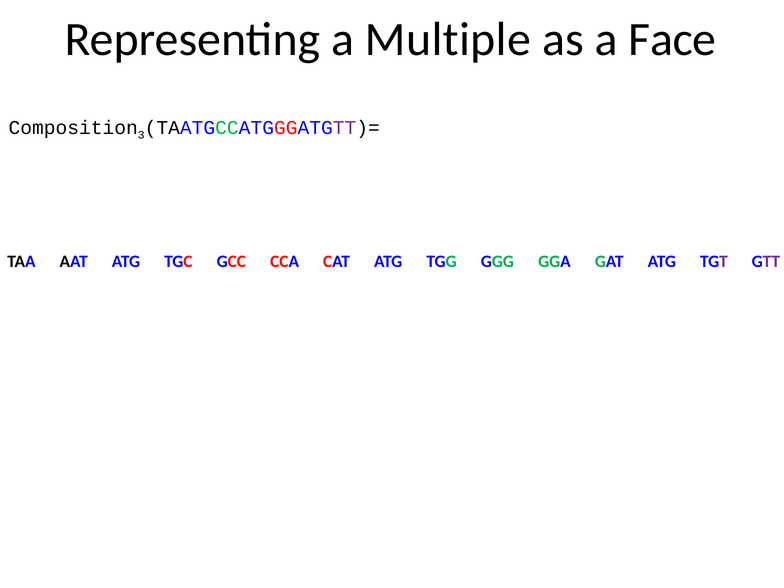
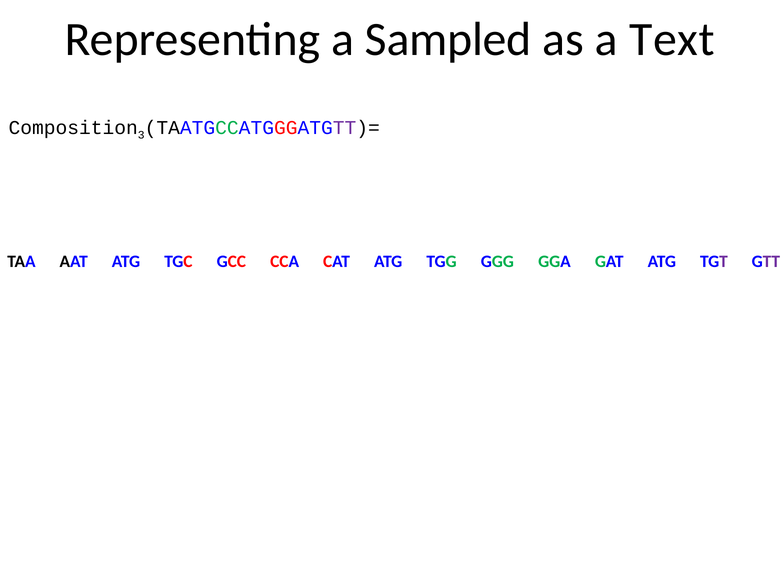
Multiple: Multiple -> Sampled (448, 39)
Face: Face -> Text (672, 39)
